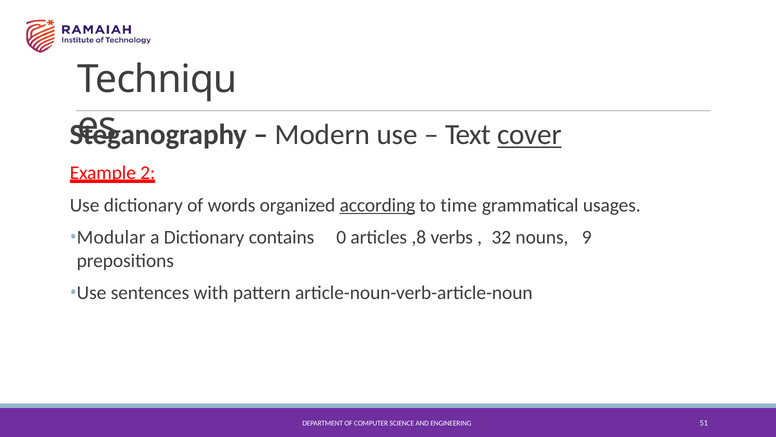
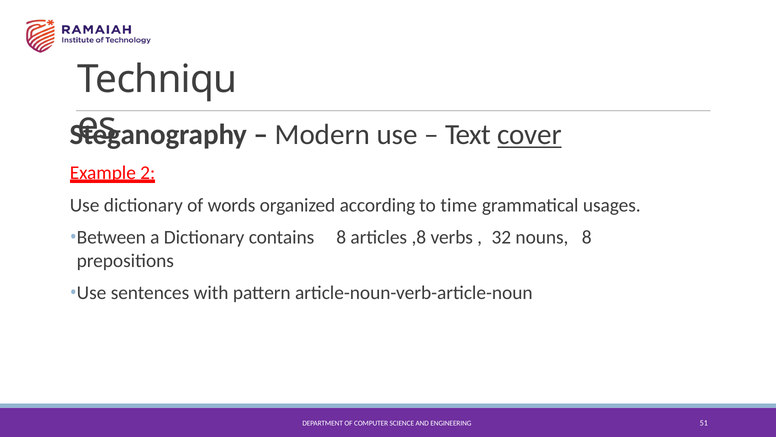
according underline: present -> none (377, 205)
Modular: Modular -> Between (111, 237)
contains 0: 0 -> 8 (341, 237)
nouns 9: 9 -> 8 (587, 237)
